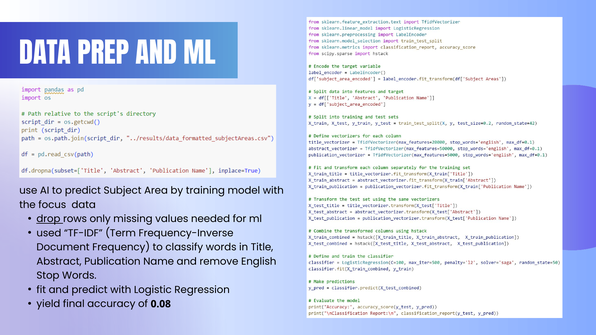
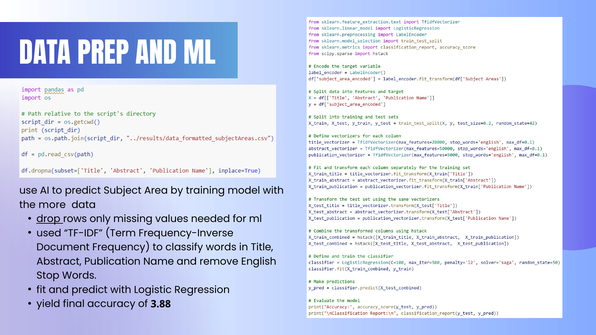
focus: focus -> more (52, 205)
0.08: 0.08 -> 3.88 (161, 304)
